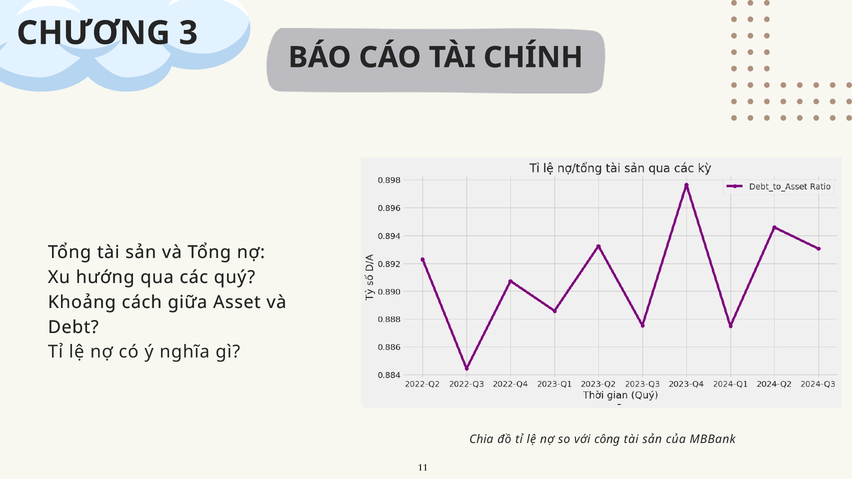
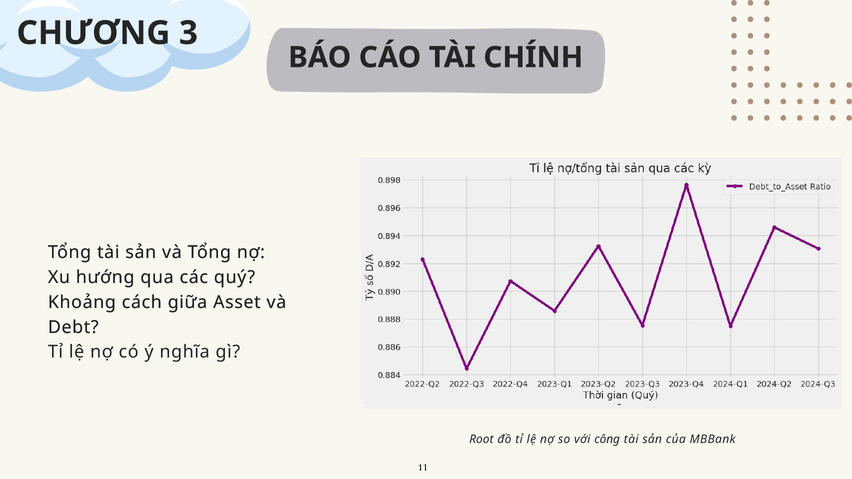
Chia: Chia -> Root (481, 439)
